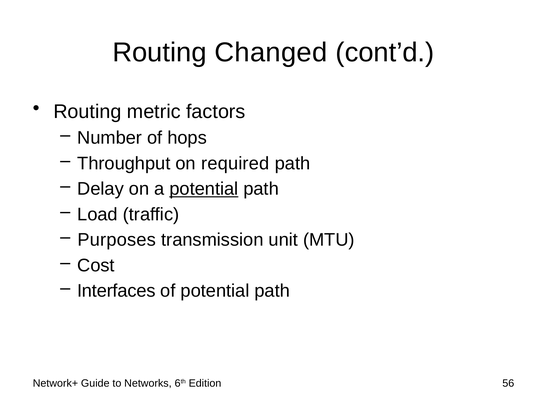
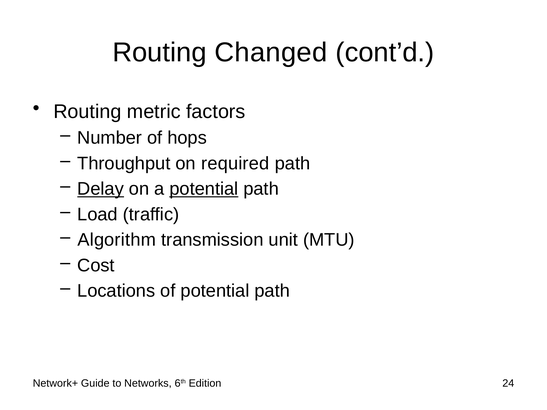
Delay underline: none -> present (101, 189)
Purposes: Purposes -> Algorithm (117, 240)
Interfaces: Interfaces -> Locations (116, 291)
56: 56 -> 24 (508, 383)
